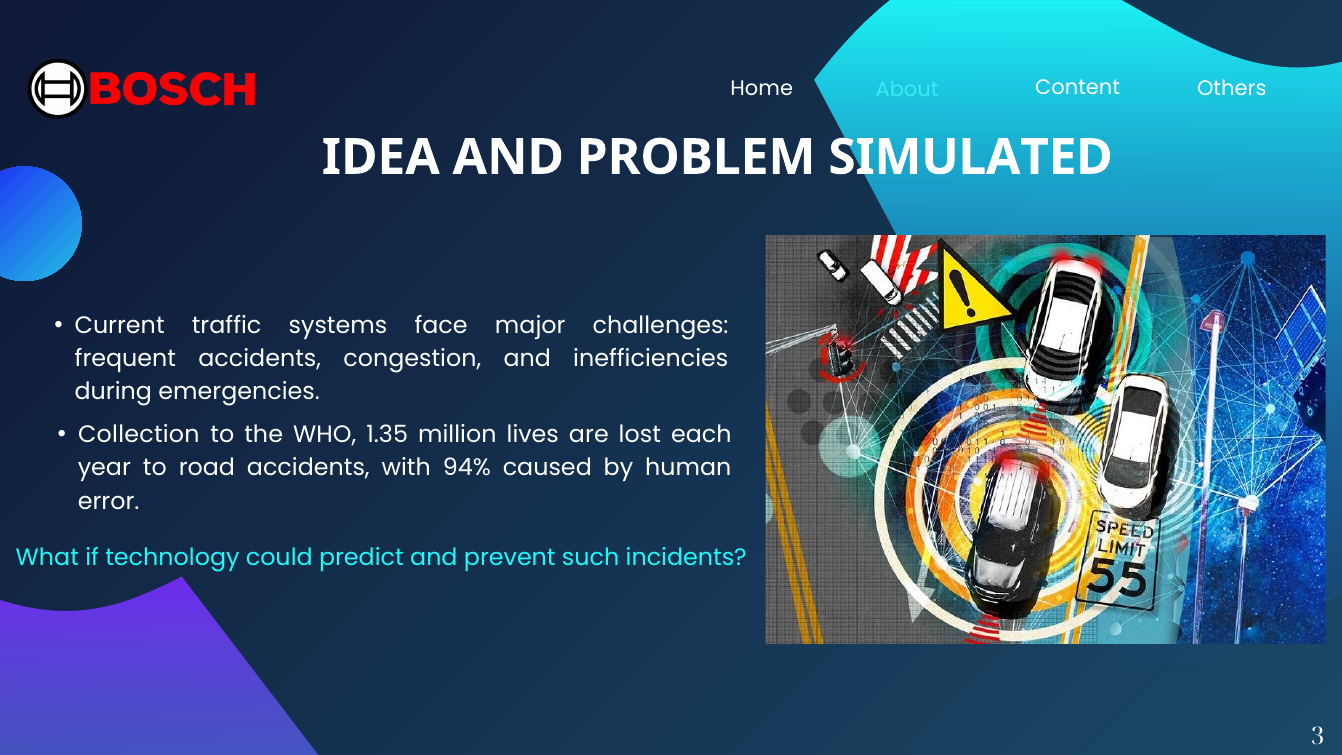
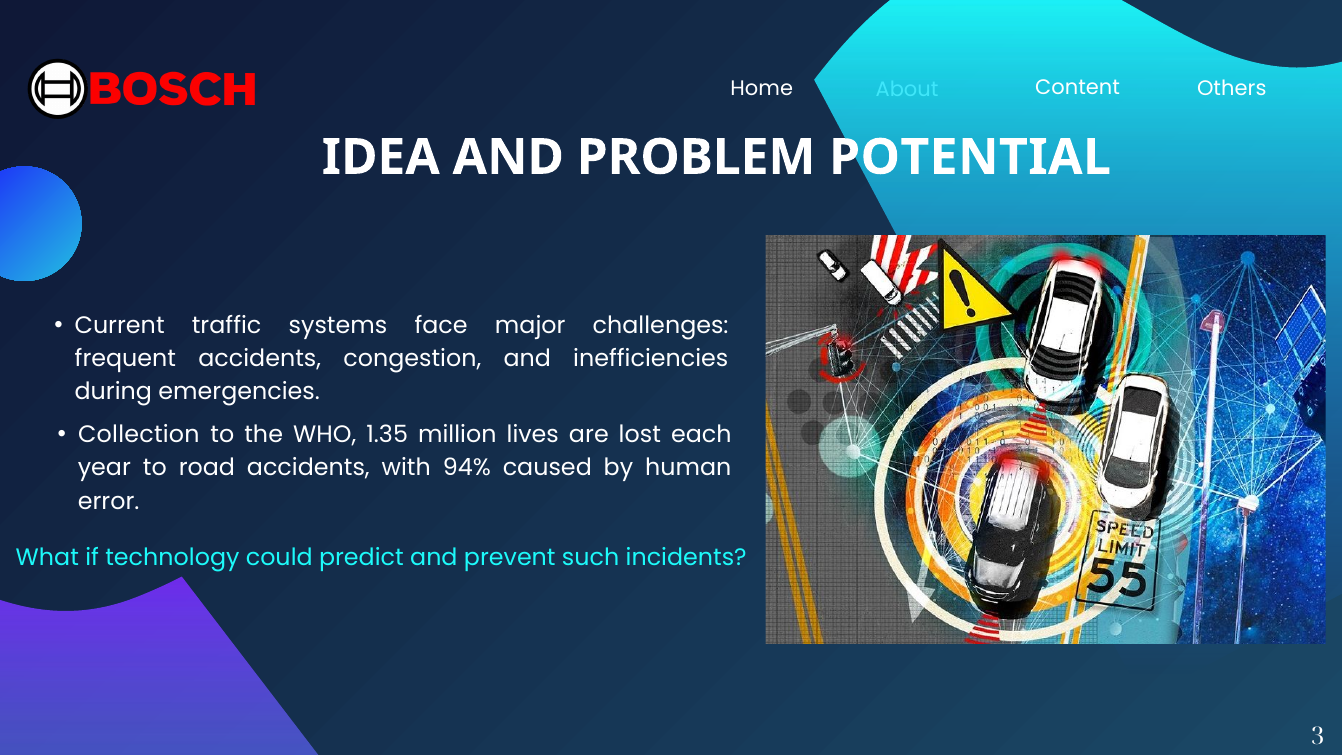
SIMULATED: SIMULATED -> POTENTIAL (970, 157)
